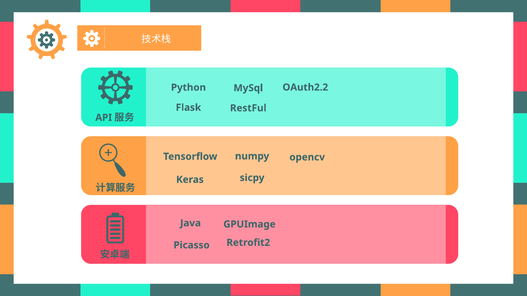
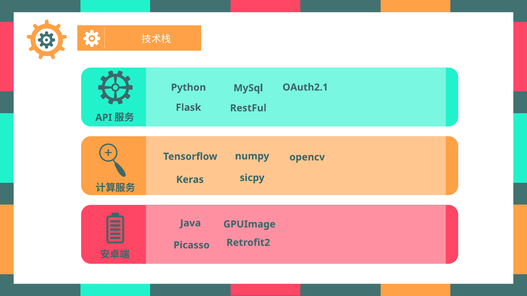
OAuth2.2: OAuth2.2 -> OAuth2.1 (305, 87)
